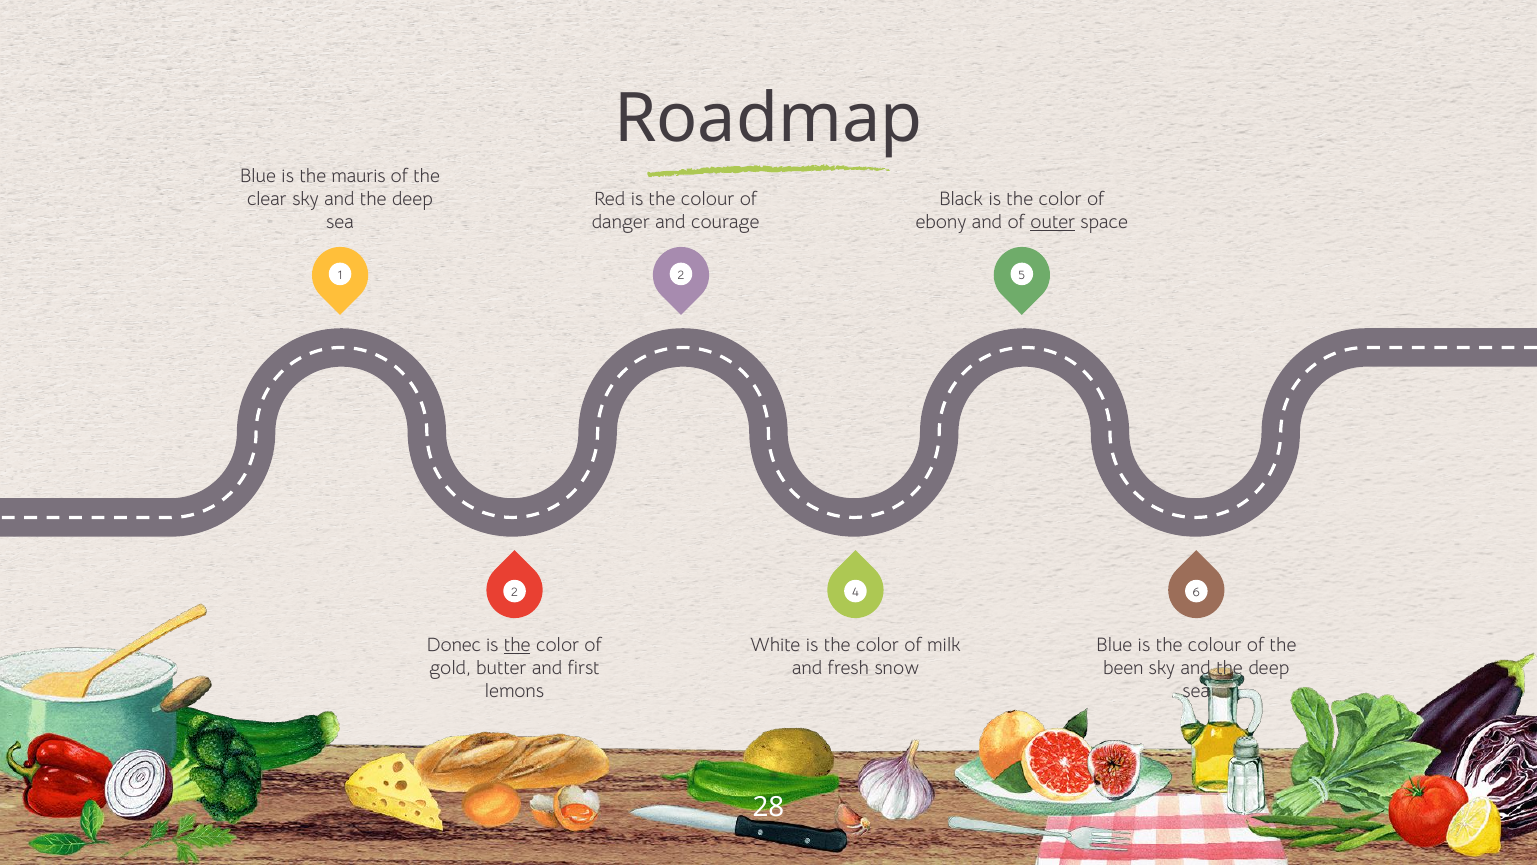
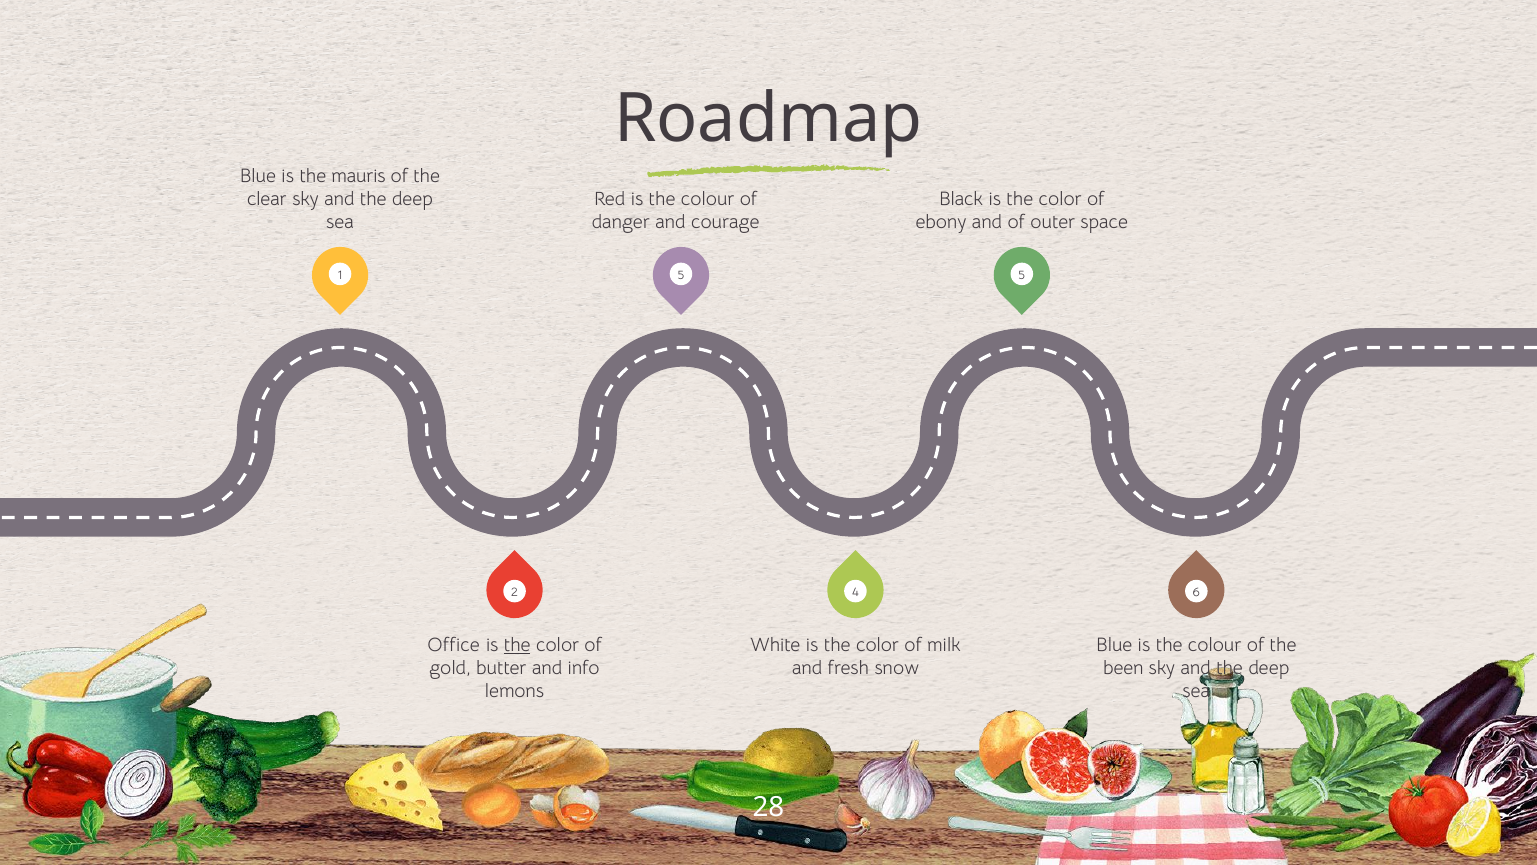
outer underline: present -> none (1053, 223)
1 2: 2 -> 5 (681, 275)
Donec: Donec -> Office (454, 645)
first: first -> info (584, 668)
